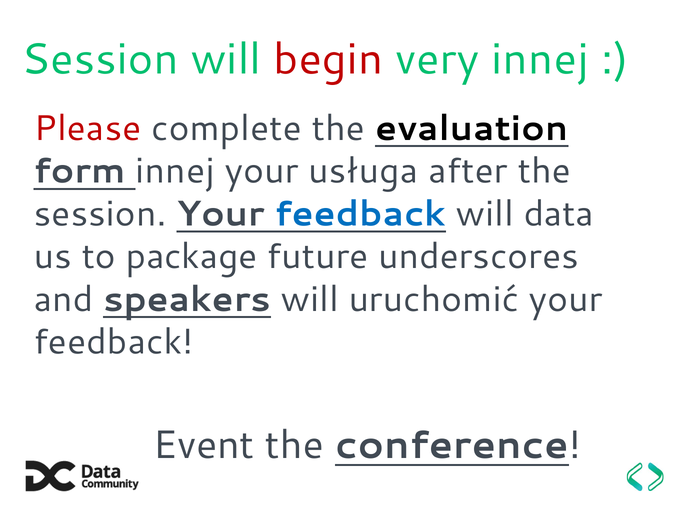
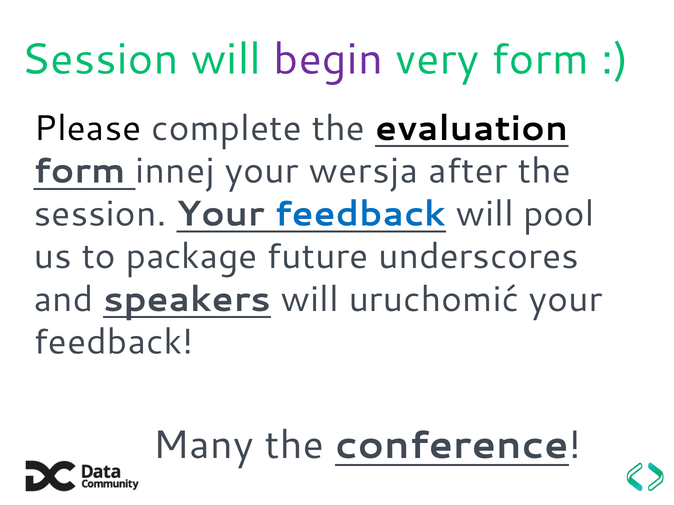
begin colour: red -> purple (328, 59)
very innej: innej -> form (540, 59)
Please colour: red -> black (88, 128)
usługa: usługa -> wersja (363, 171)
data: data -> pool (559, 214)
Event: Event -> Many (203, 446)
